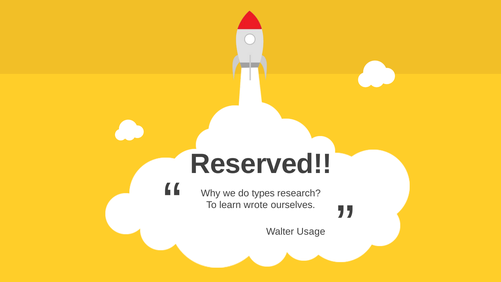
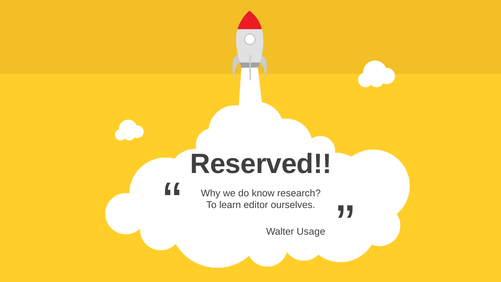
types: types -> know (263, 193)
wrote: wrote -> editor (256, 205)
